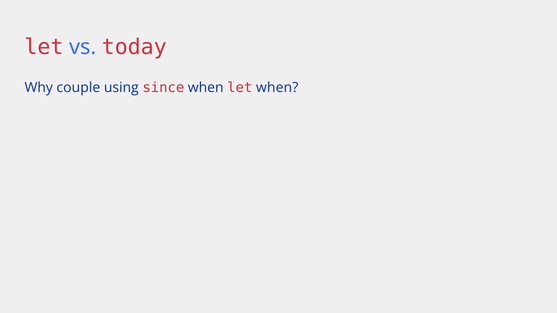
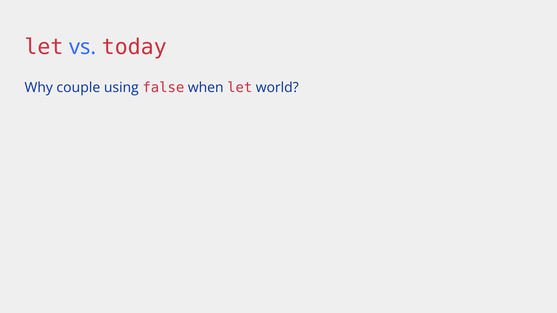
since: since -> false (163, 88)
let when: when -> world (277, 88)
